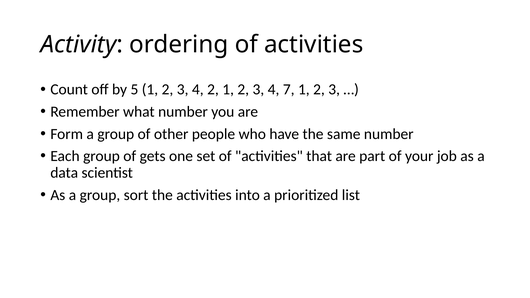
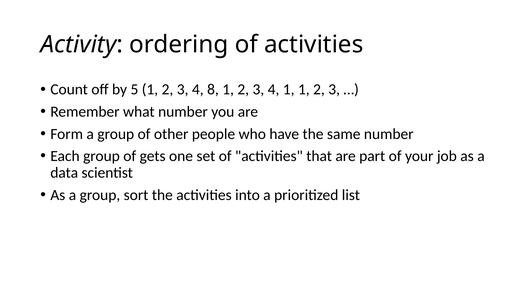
4 2: 2 -> 8 (213, 90)
4 7: 7 -> 1 (289, 90)
